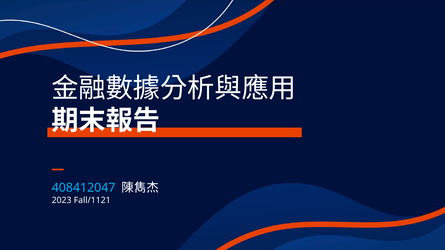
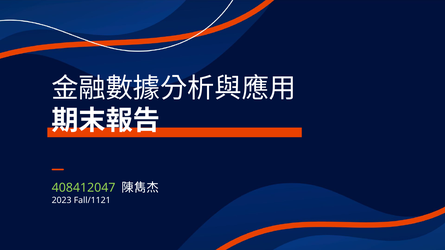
408412047 colour: light blue -> light green (84, 188)
